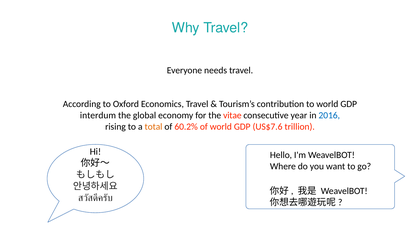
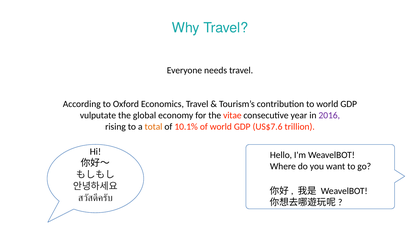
interdum: interdum -> vulputate (98, 115)
2016 colour: blue -> purple (329, 115)
60.2%: 60.2% -> 10.1% (186, 126)
